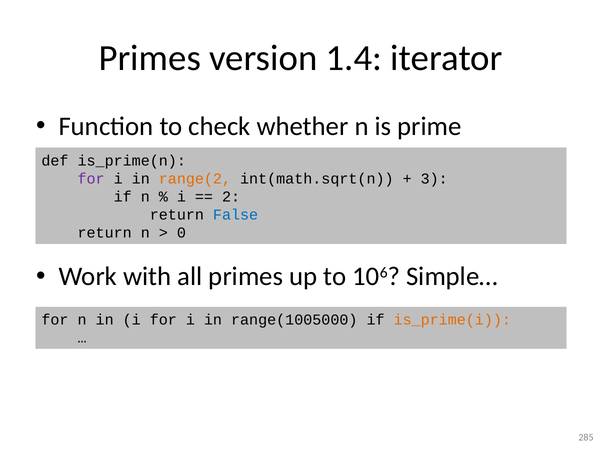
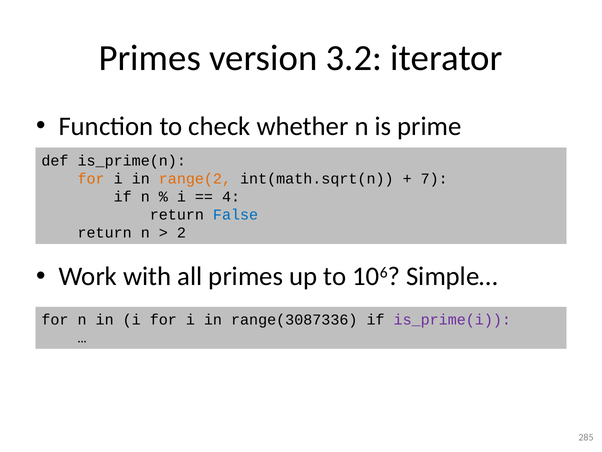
1.4: 1.4 -> 3.2 (354, 58)
for colour: purple -> orange (91, 179)
3: 3 -> 7 (434, 179)
2: 2 -> 4 (231, 197)
0: 0 -> 2 (181, 233)
range(1005000: range(1005000 -> range(3087336 (294, 319)
is_prime(i colour: orange -> purple (452, 319)
